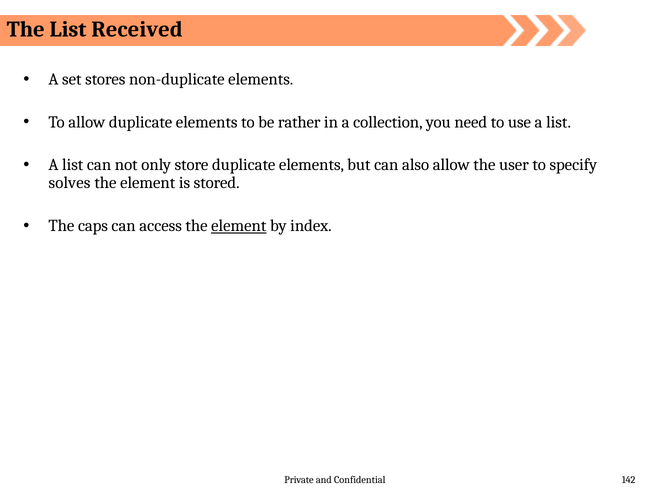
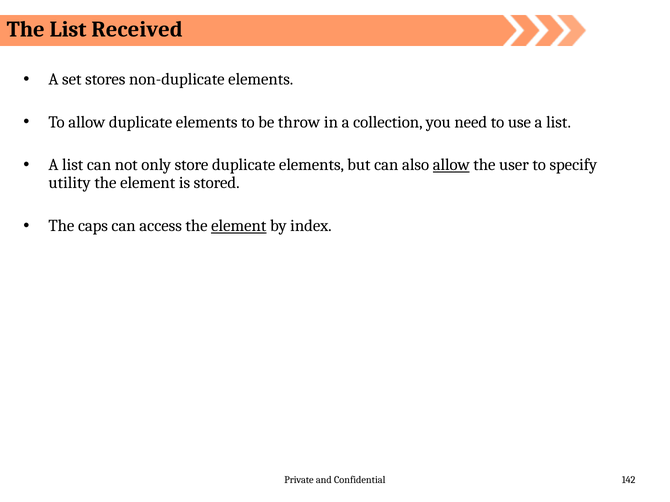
rather: rather -> throw (299, 122)
allow underline: none -> present (451, 165)
solves: solves -> utility (70, 183)
